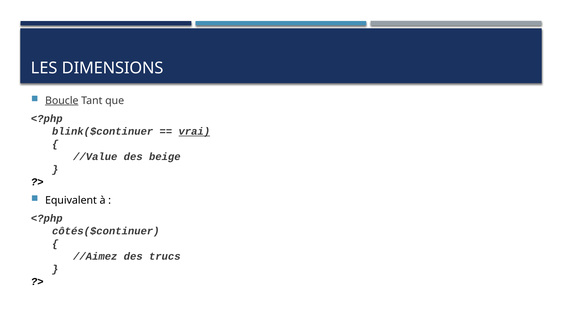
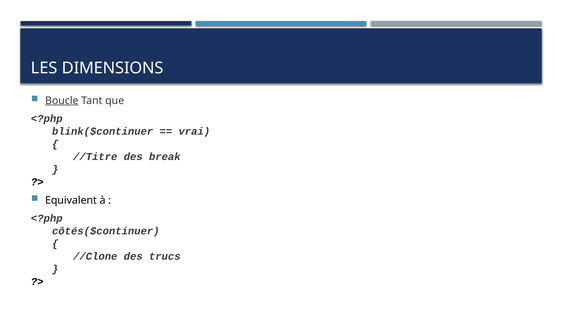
vrai underline: present -> none (194, 131)
//Value: //Value -> //Titre (95, 157)
beige: beige -> break (165, 157)
//Aimez: //Aimez -> //Clone (95, 257)
